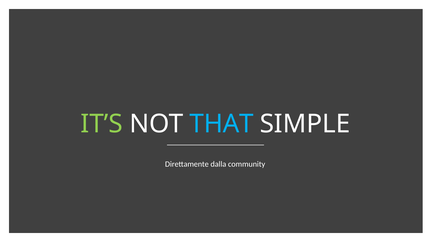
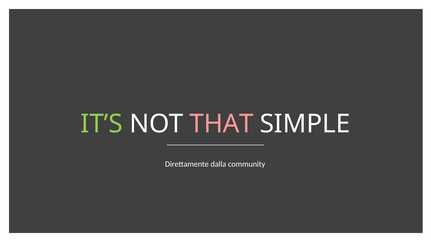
THAT colour: light blue -> pink (222, 124)
